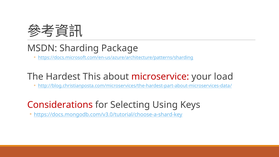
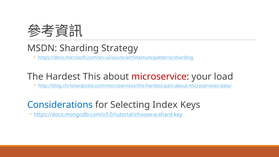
Package: Package -> Strategy (120, 48)
Considerations colour: red -> blue (60, 105)
Using: Using -> Index (165, 105)
